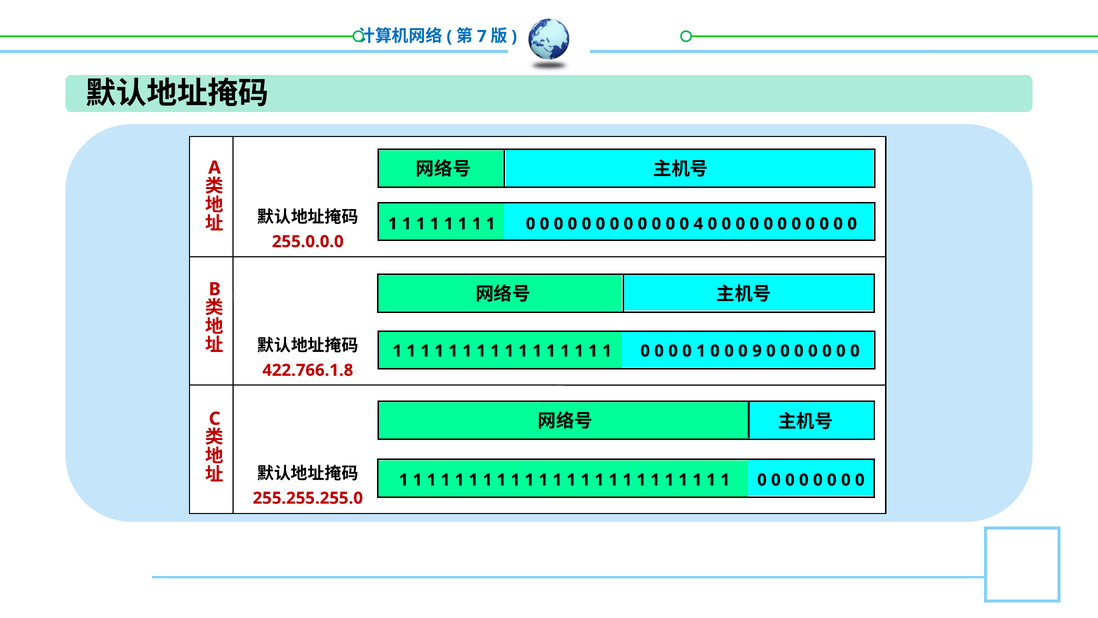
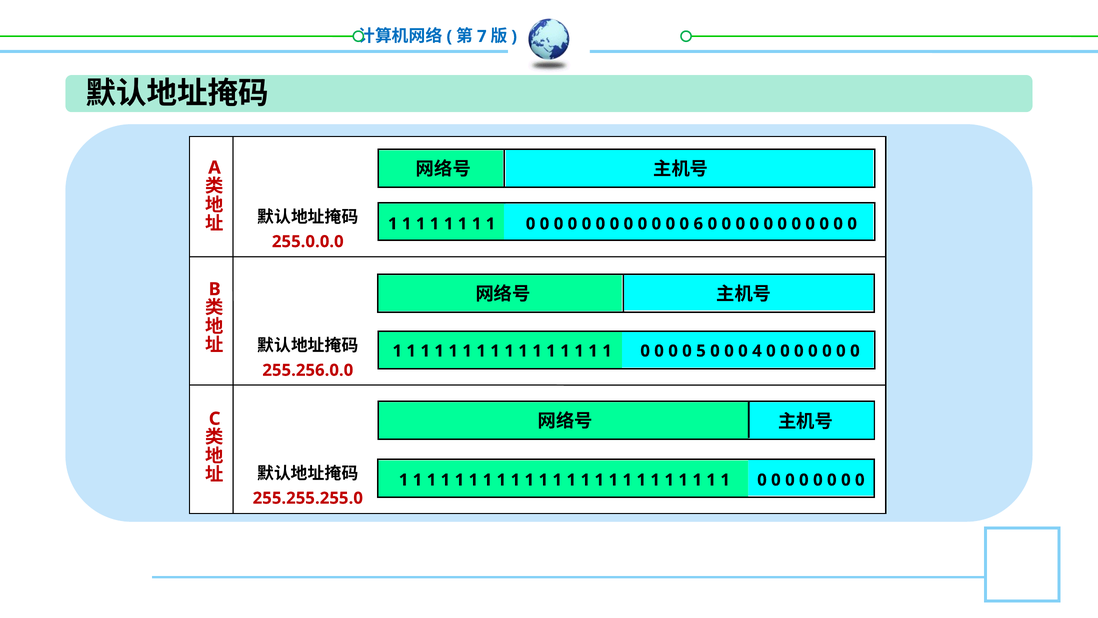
4: 4 -> 6 (698, 224)
1: 1 -> 5 (701, 351)
9: 9 -> 4 (757, 351)
422.766.1.8: 422.766.1.8 -> 255.256.0.0 (308, 370)
